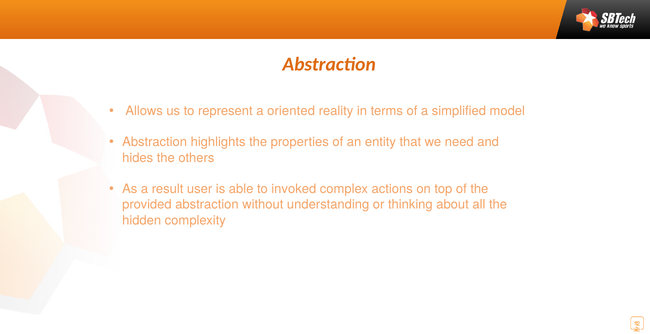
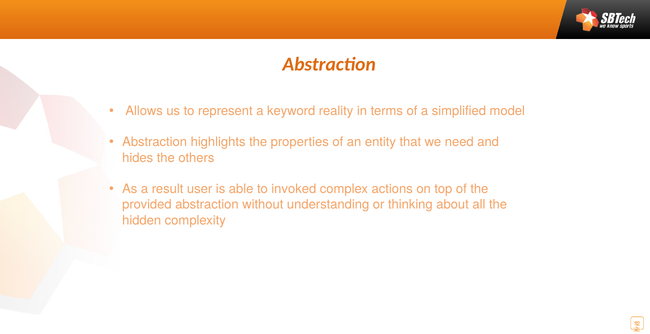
oriented: oriented -> keyword (291, 111)
